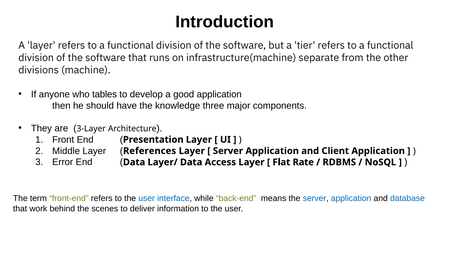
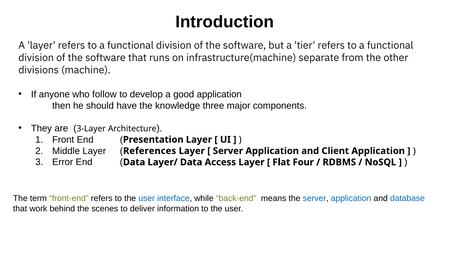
tables: tables -> follow (104, 94)
Rate: Rate -> Four (303, 162)
